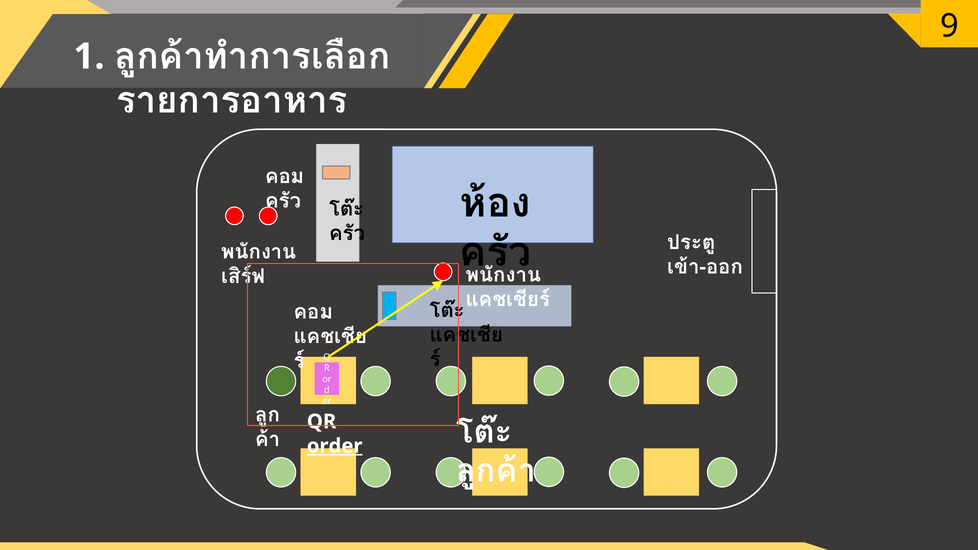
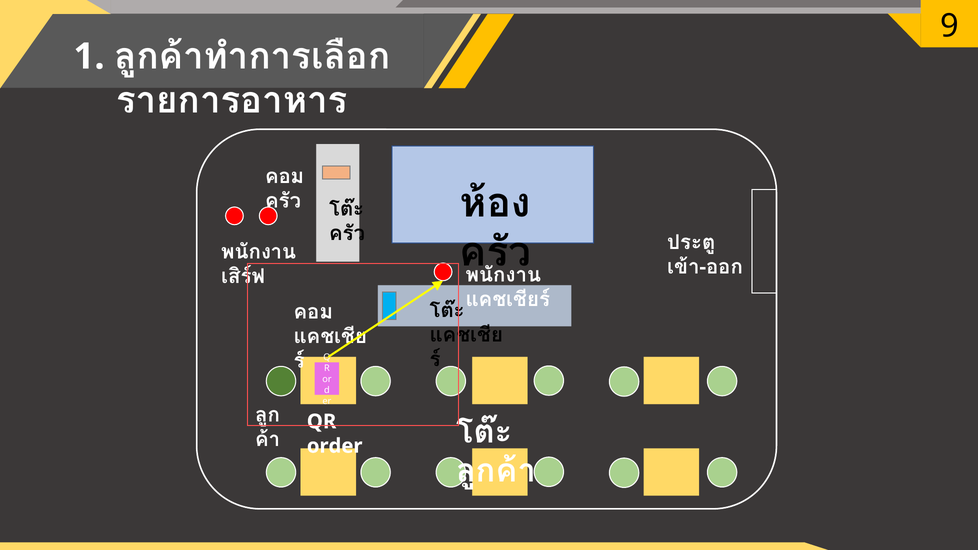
order underline: present -> none (335, 446)
